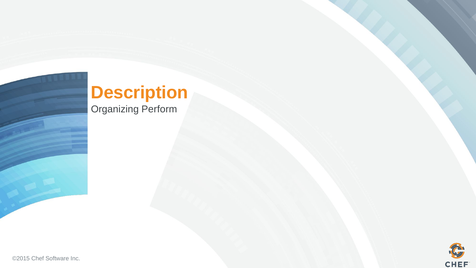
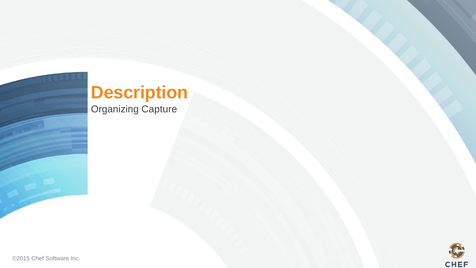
Perform: Perform -> Capture (159, 109)
